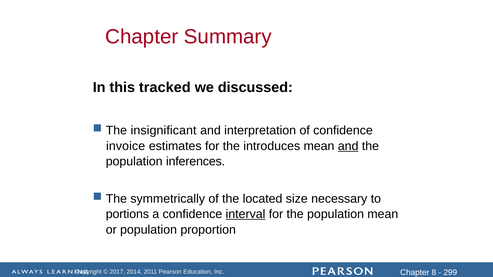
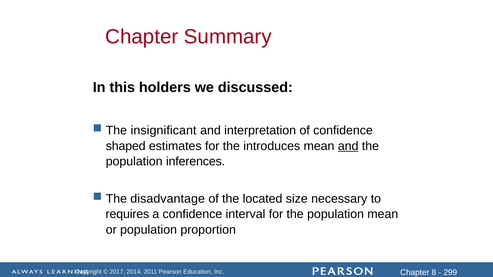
tracked: tracked -> holders (165, 87)
invoice: invoice -> shaped (126, 146)
symmetrically: symmetrically -> disadvantage (168, 199)
portions: portions -> requires (127, 214)
interval underline: present -> none (245, 214)
